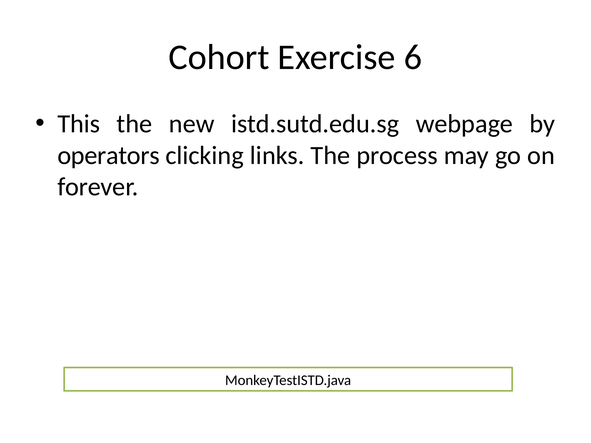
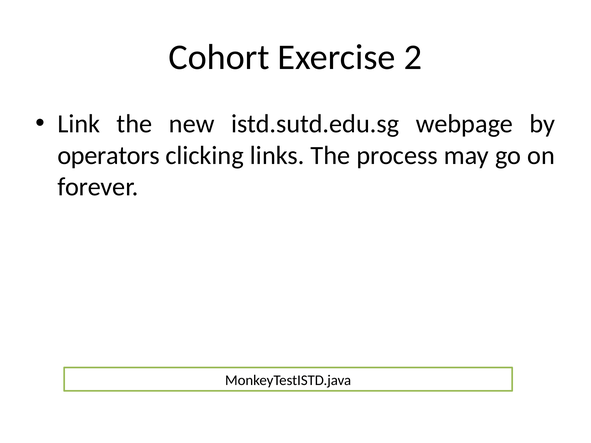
6: 6 -> 2 (413, 57)
This: This -> Link (79, 124)
